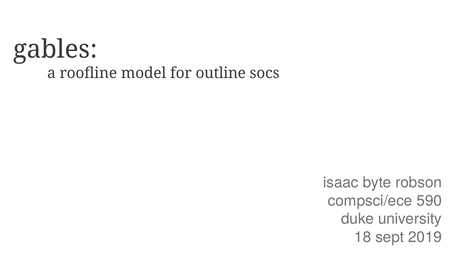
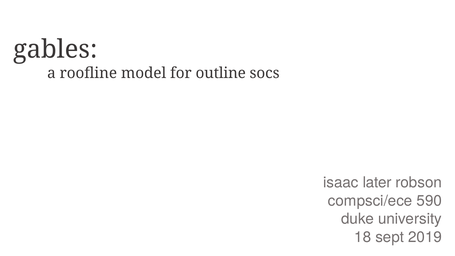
byte: byte -> later (377, 182)
